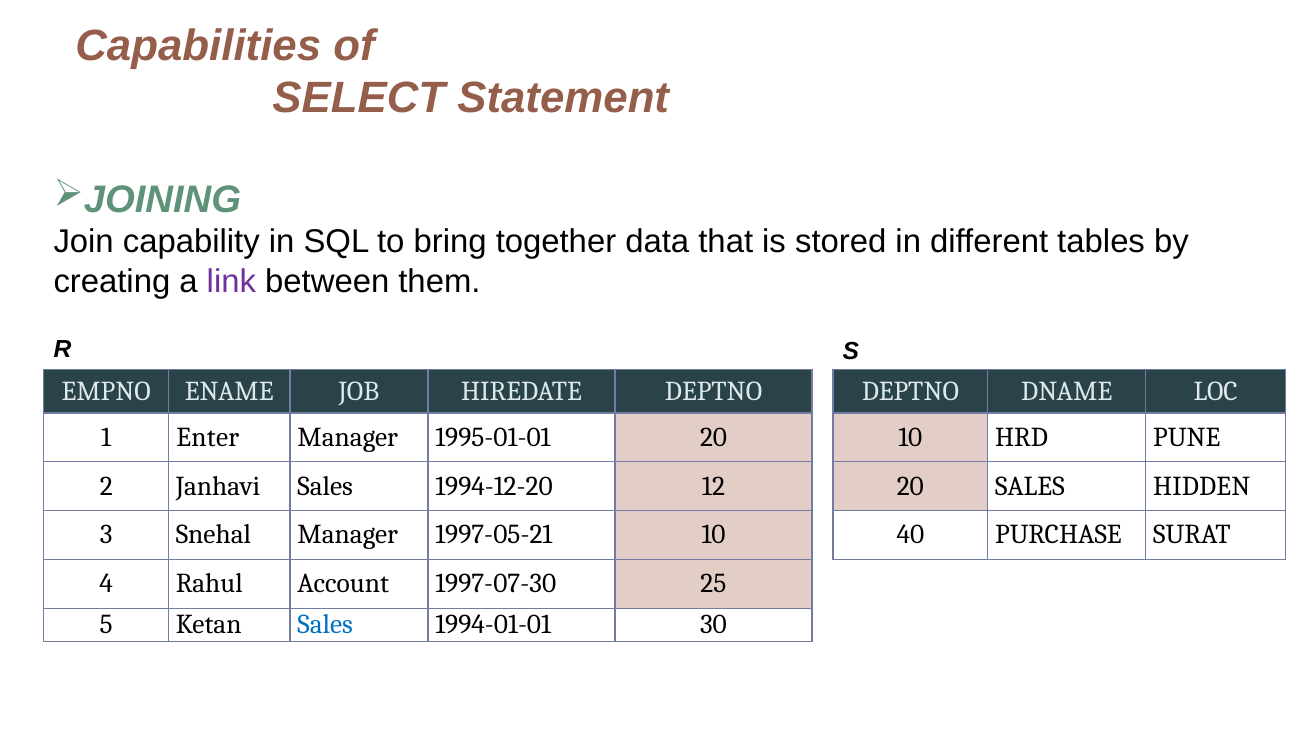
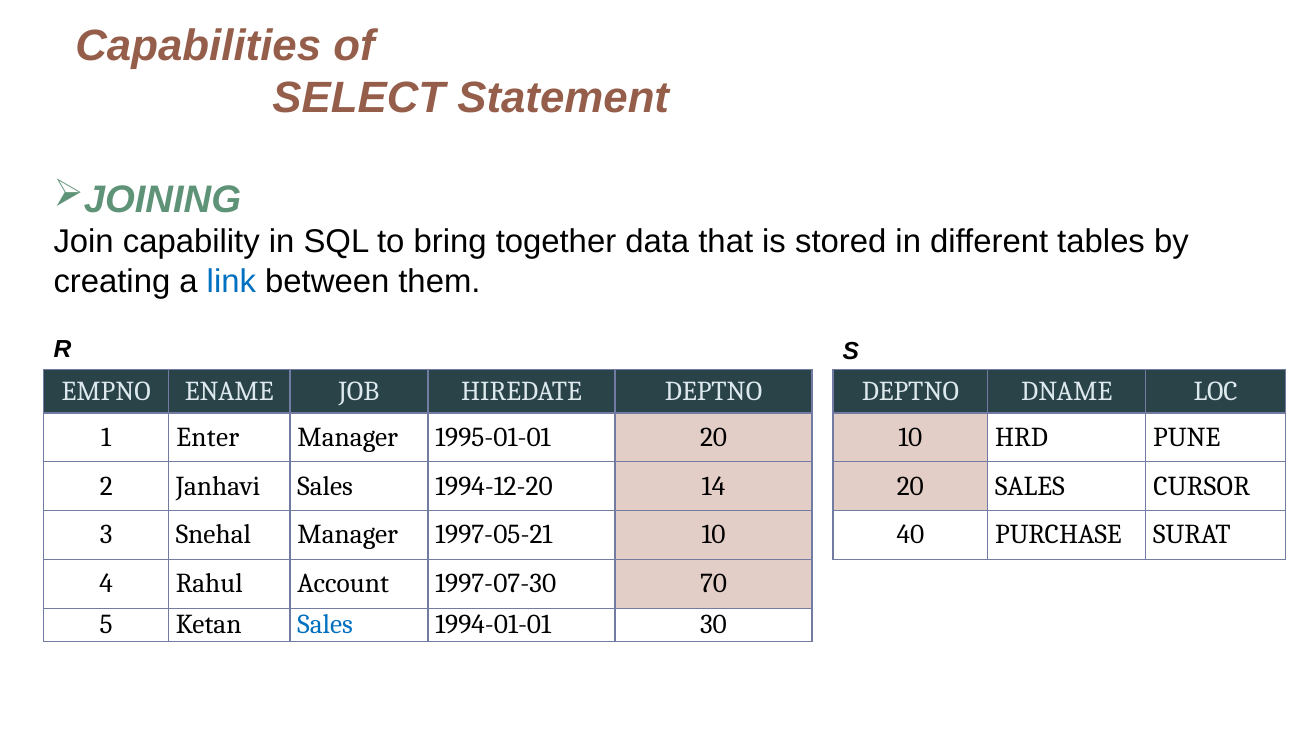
link colour: purple -> blue (231, 281)
12: 12 -> 14 (713, 486)
HIDDEN: HIDDEN -> CURSOR (1202, 486)
25: 25 -> 70 (714, 584)
